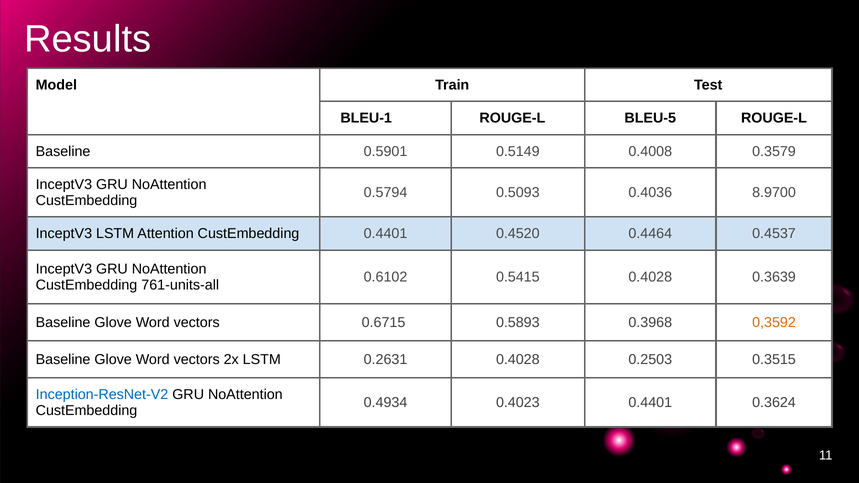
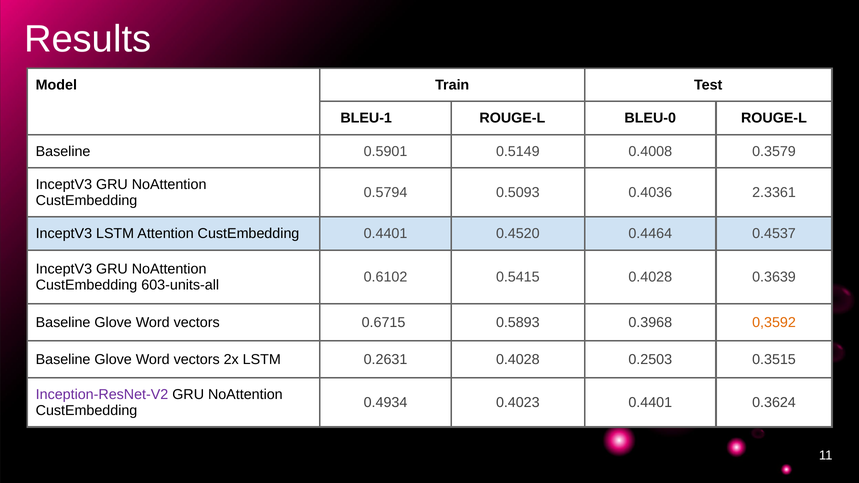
BLEU-5: BLEU-5 -> BLEU-0 (650, 118)
8.9700: 8.9700 -> 2.3361 (774, 193)
761-units-all: 761-units-all -> 603-units-all (180, 285)
Inception-ResNet-V2 colour: blue -> purple (102, 395)
